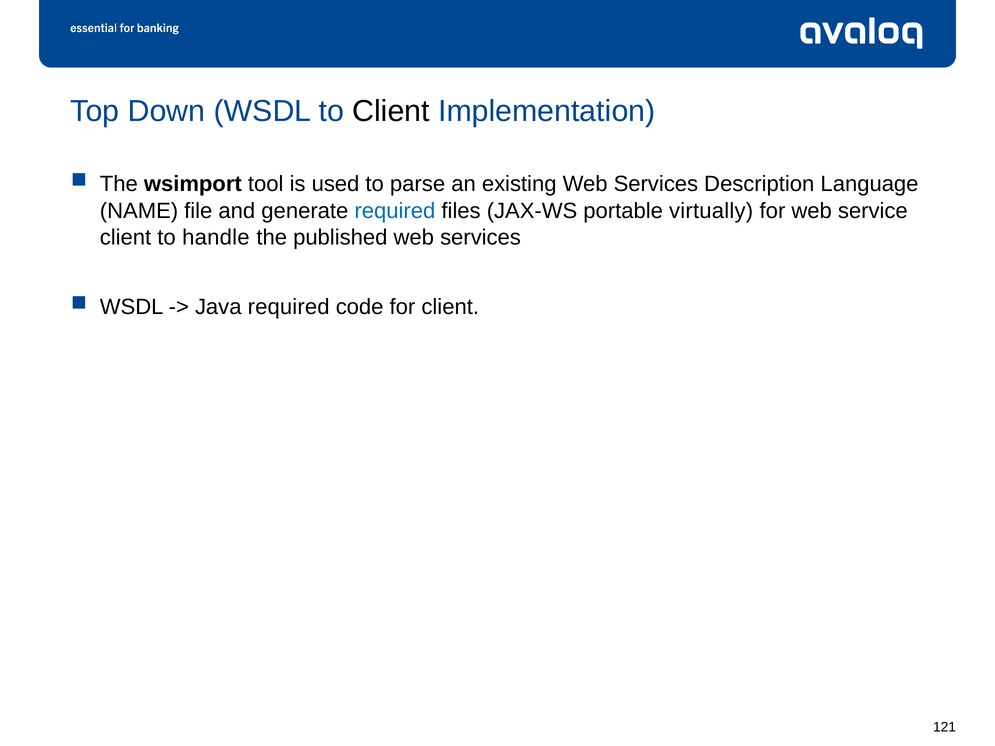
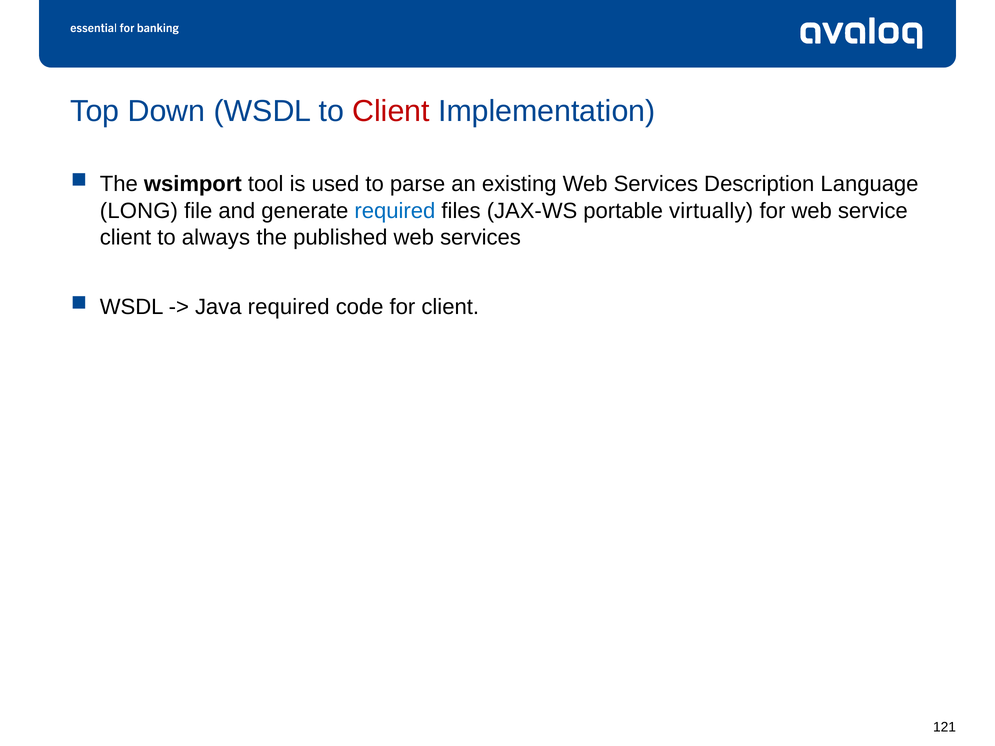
Client colour: black -> red (391, 111)
NAME: NAME -> LONG (139, 211)
handle: handle -> always (216, 237)
